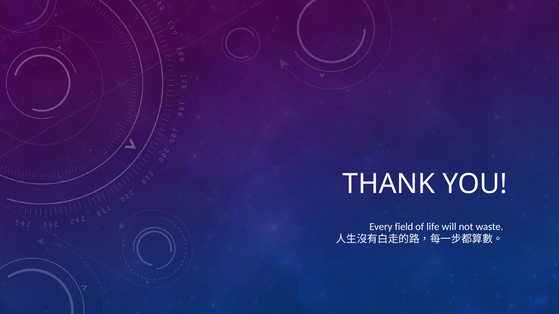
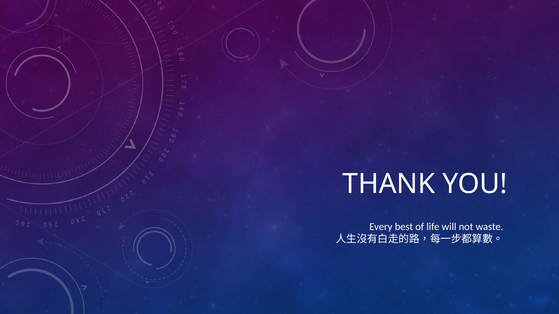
field: field -> best (404, 227)
